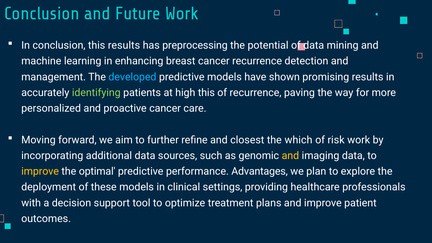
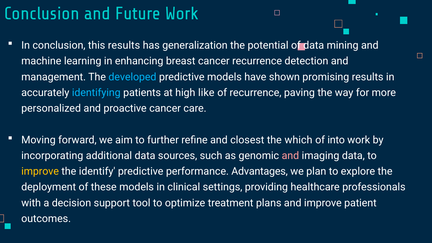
preprocessing: preprocessing -> generalization (195, 45)
identifying colour: light green -> light blue (96, 93)
high this: this -> like (206, 93)
risk: risk -> into (336, 140)
and colour: yellow -> pink (290, 156)
optimal: optimal -> identify (97, 171)
